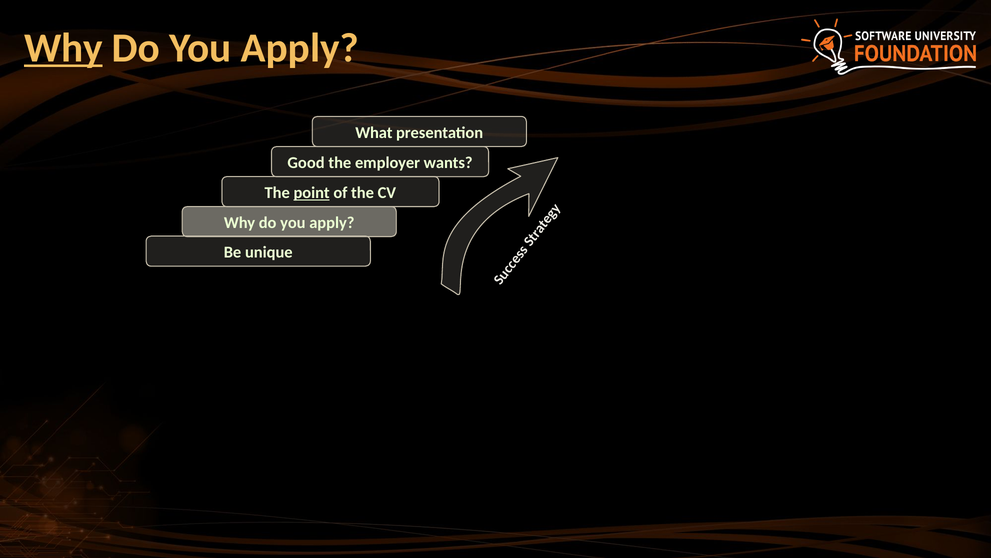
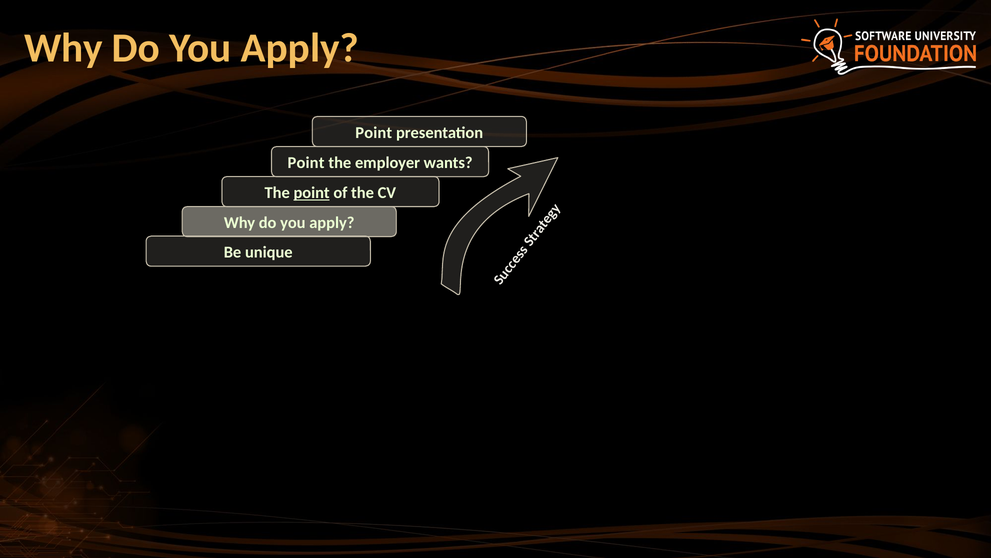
Why underline: present -> none (63, 48)
What: What -> Point (374, 133)
Good: Good -> Point (306, 163)
